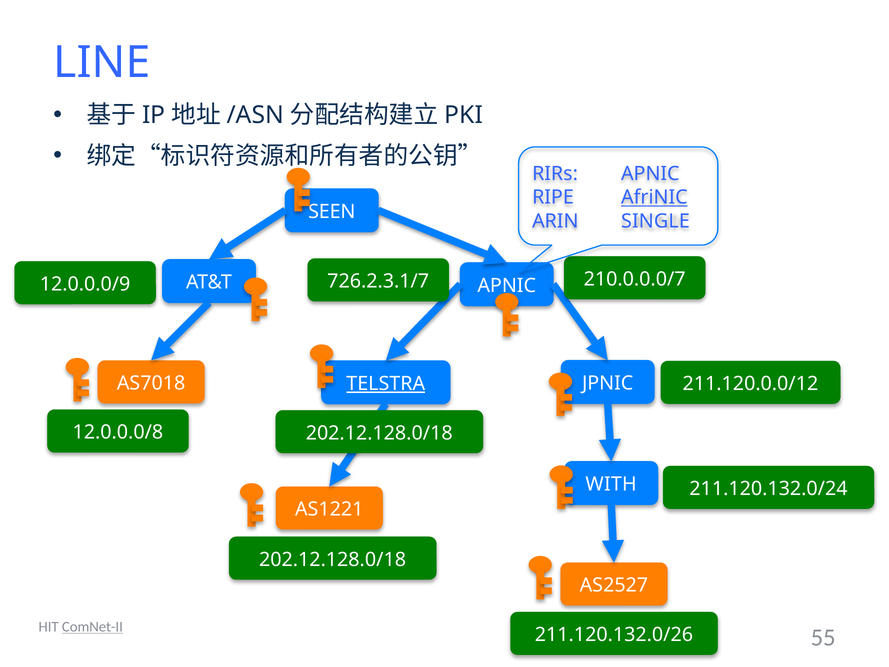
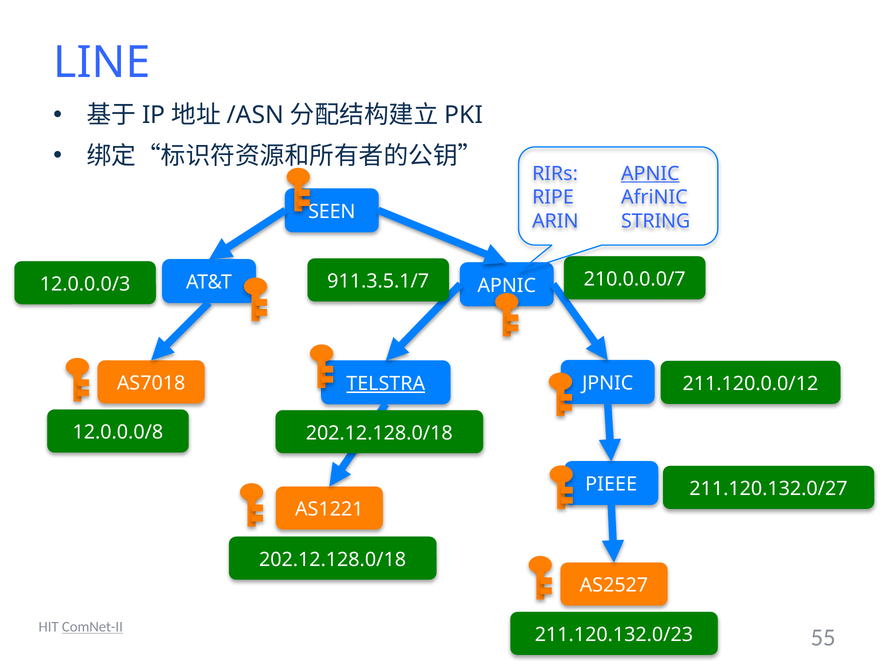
APNIC underline: none -> present (650, 174)
AfriNIC underline: present -> none (654, 197)
SINGLE: SINGLE -> STRING (656, 221)
726.2.3.1/7: 726.2.3.1/7 -> 911.3.5.1/7 (378, 281)
12.0.0.0/9: 12.0.0.0/9 -> 12.0.0.0/3 (85, 284)
WITH: WITH -> PIEEE (611, 484)
211.120.132.0/24: 211.120.132.0/24 -> 211.120.132.0/27 (768, 489)
211.120.132.0/26: 211.120.132.0/26 -> 211.120.132.0/23 (614, 635)
